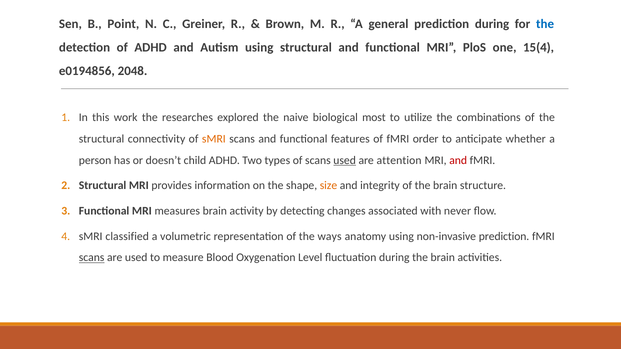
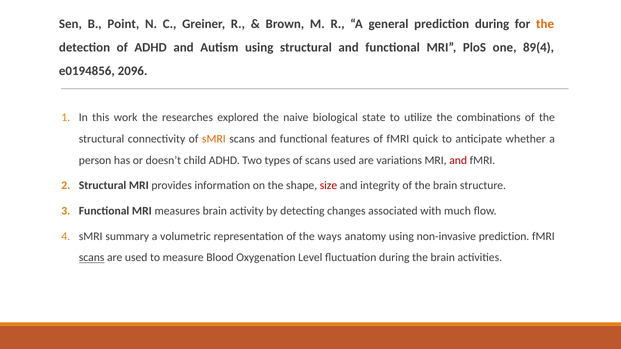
the colour: blue -> orange (545, 24)
15(4: 15(4 -> 89(4 (539, 47)
2048: 2048 -> 2096 (133, 71)
most: most -> state (374, 118)
order: order -> quick (426, 139)
used underline: present -> none (345, 160)
attention: attention -> variations (399, 160)
size colour: orange -> red (328, 186)
never: never -> much (458, 211)
classified: classified -> summary (127, 237)
